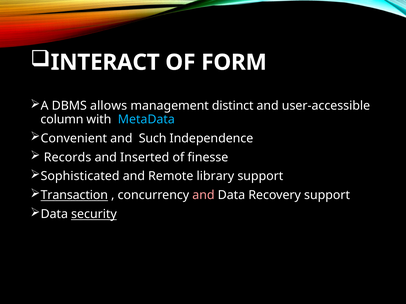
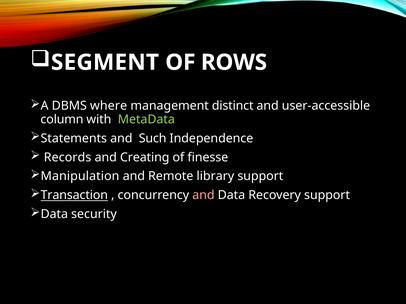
INTERACT: INTERACT -> SEGMENT (105, 62)
FORM: FORM -> ROWS (234, 62)
allows: allows -> where (109, 106)
MetaData colour: light blue -> light green (146, 119)
Convenient: Convenient -> Statements (74, 138)
Inserted: Inserted -> Creating (145, 158)
Sophisticated: Sophisticated -> Manipulation (80, 177)
security underline: present -> none (94, 215)
